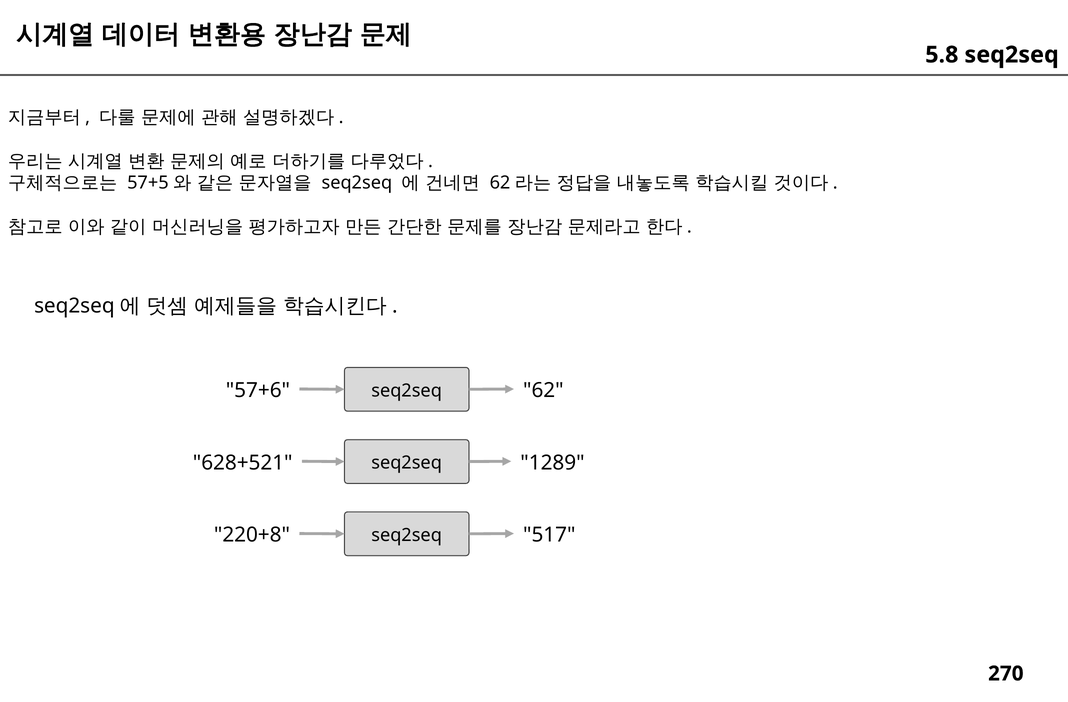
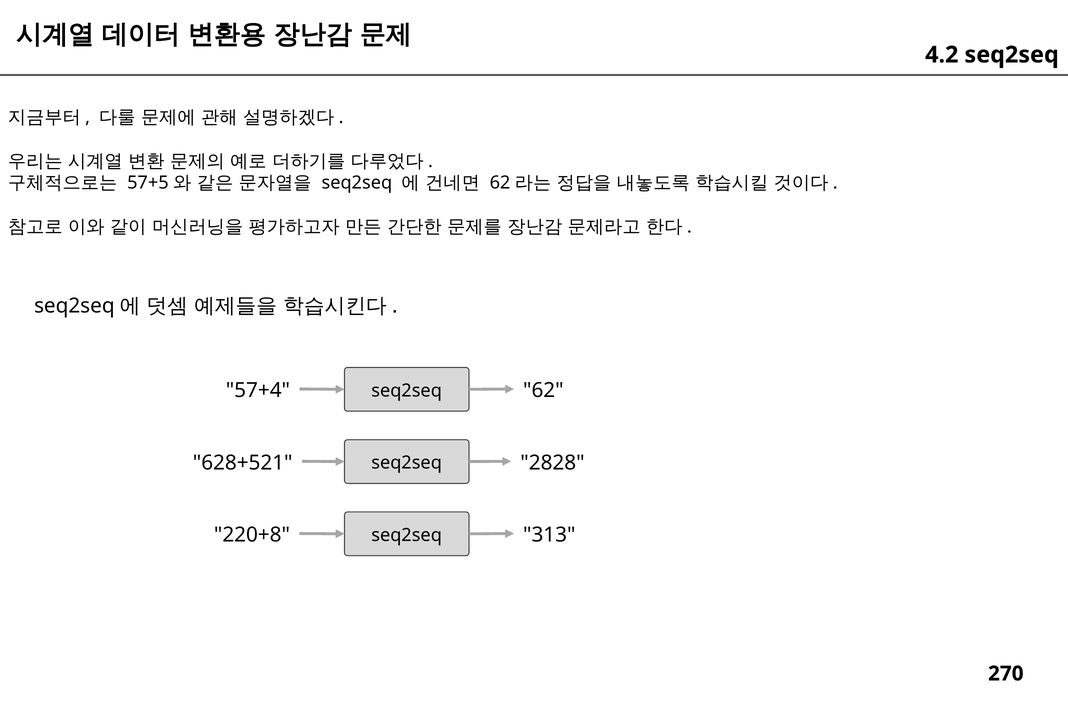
5.8: 5.8 -> 4.2 (942, 55)
57+6: 57+6 -> 57+4 (258, 390)
1289: 1289 -> 2828 (552, 462)
517: 517 -> 313 (549, 535)
